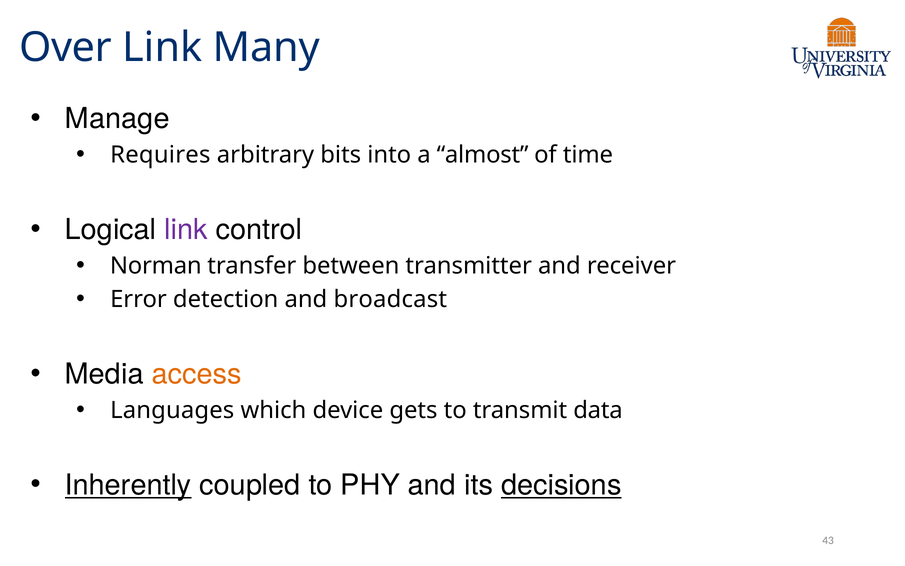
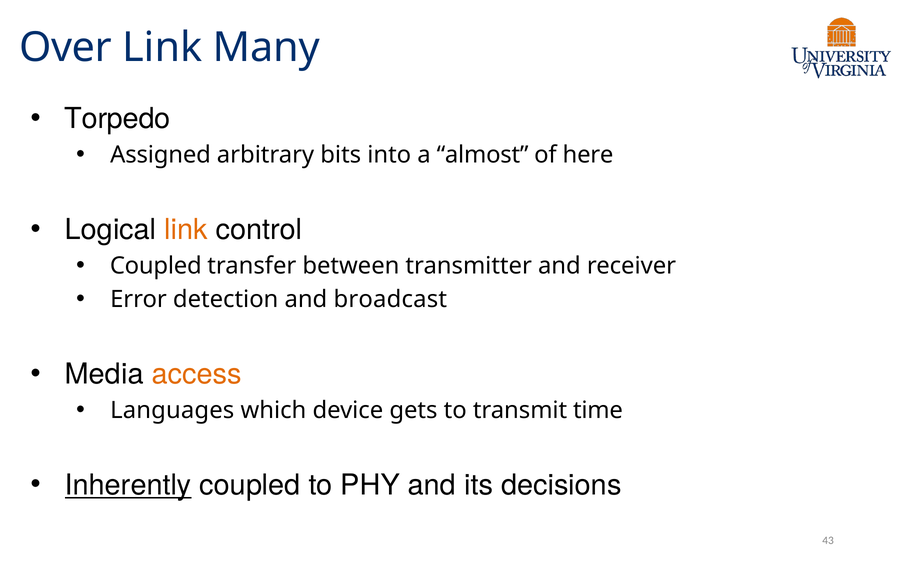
Manage: Manage -> Torpedo (117, 119)
Requires: Requires -> Assigned (161, 155)
time: time -> here (588, 155)
link colour: purple -> orange (186, 230)
Norman: Norman -> Coupled (156, 266)
data: data -> time (598, 410)
decisions underline: present -> none (561, 485)
